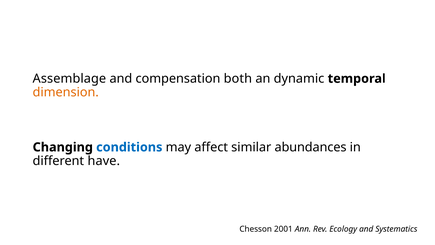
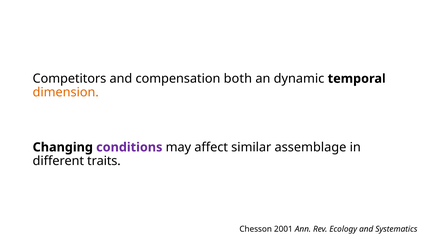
Assemblage: Assemblage -> Competitors (69, 79)
conditions colour: blue -> purple (129, 147)
abundances: abundances -> assemblage (310, 147)
have: have -> traits (104, 161)
